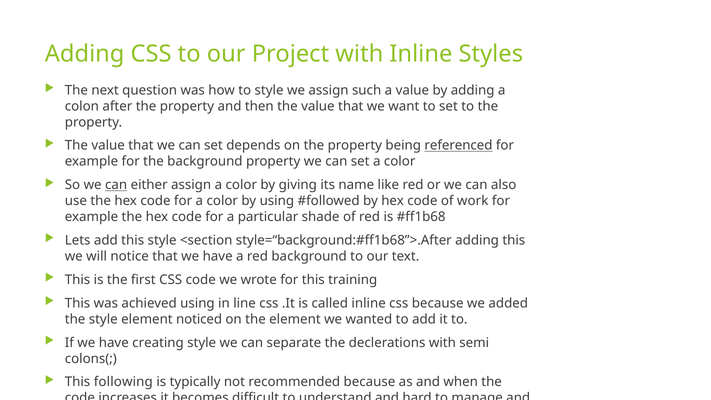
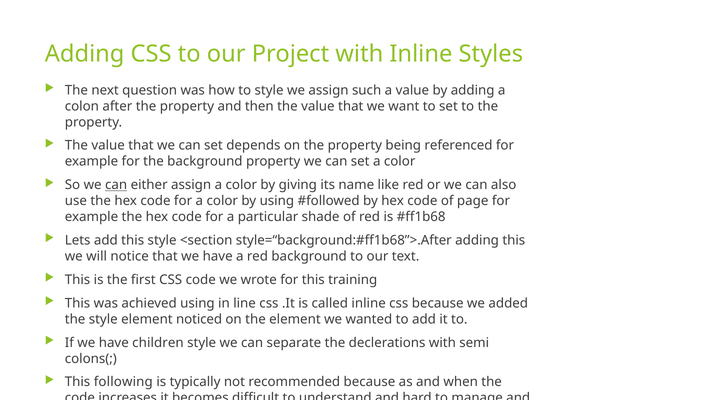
referenced underline: present -> none (458, 146)
work: work -> page (473, 201)
creating: creating -> children (158, 343)
